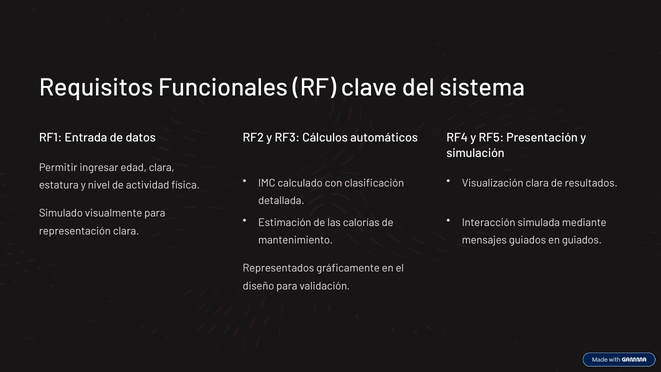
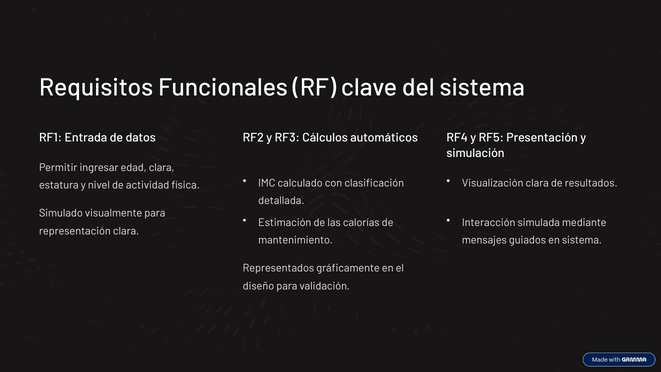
en guiados: guiados -> sistema (582, 240)
